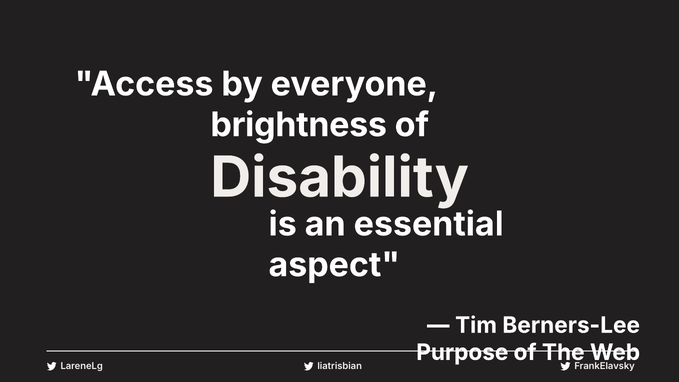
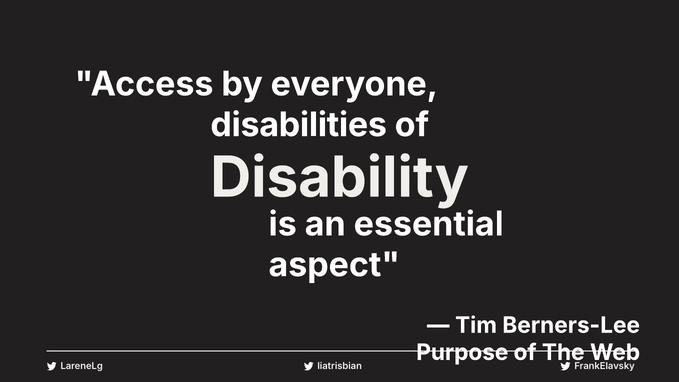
brightness: brightness -> disabilities (299, 125)
